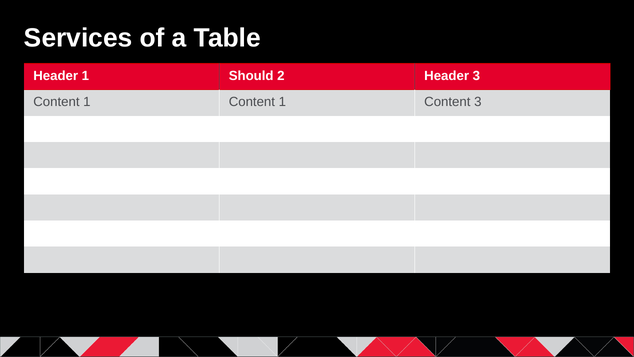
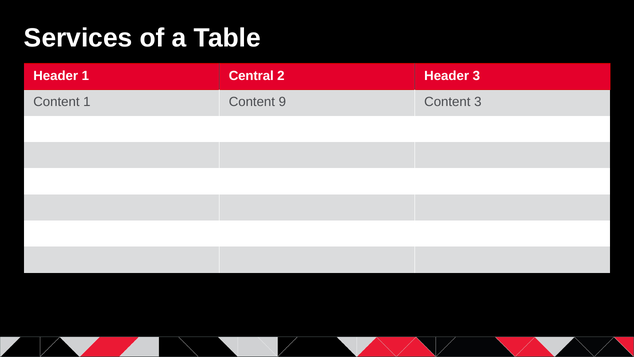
Should: Should -> Central (251, 76)
1 Content 1: 1 -> 9 (282, 102)
